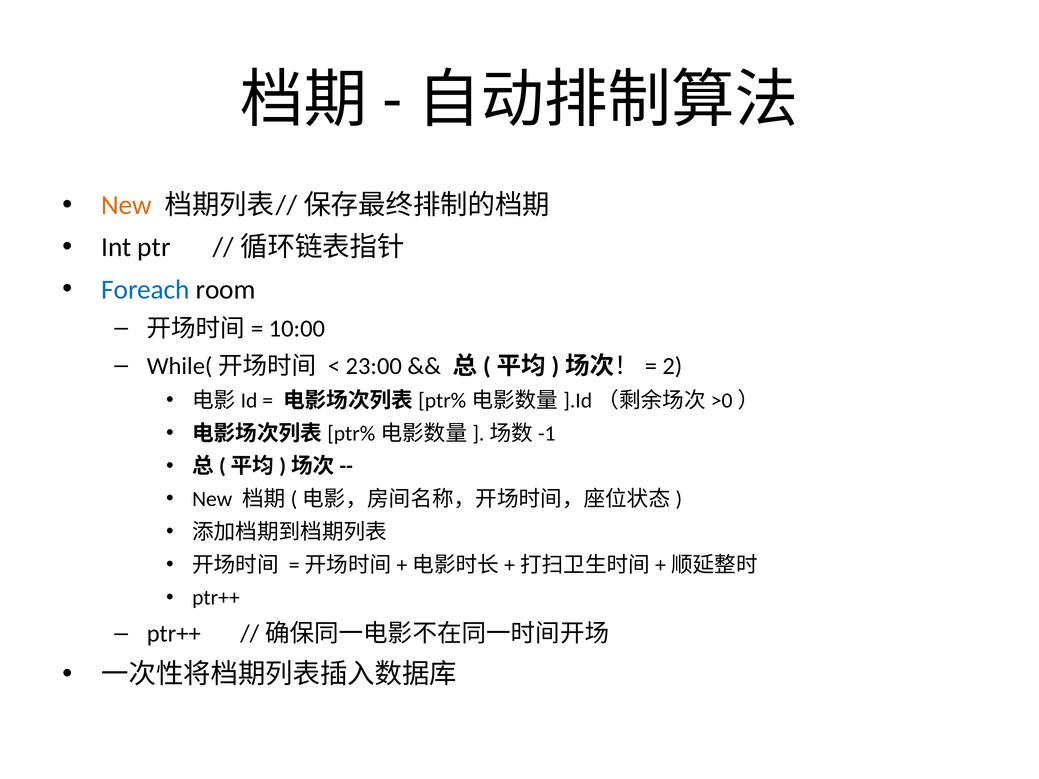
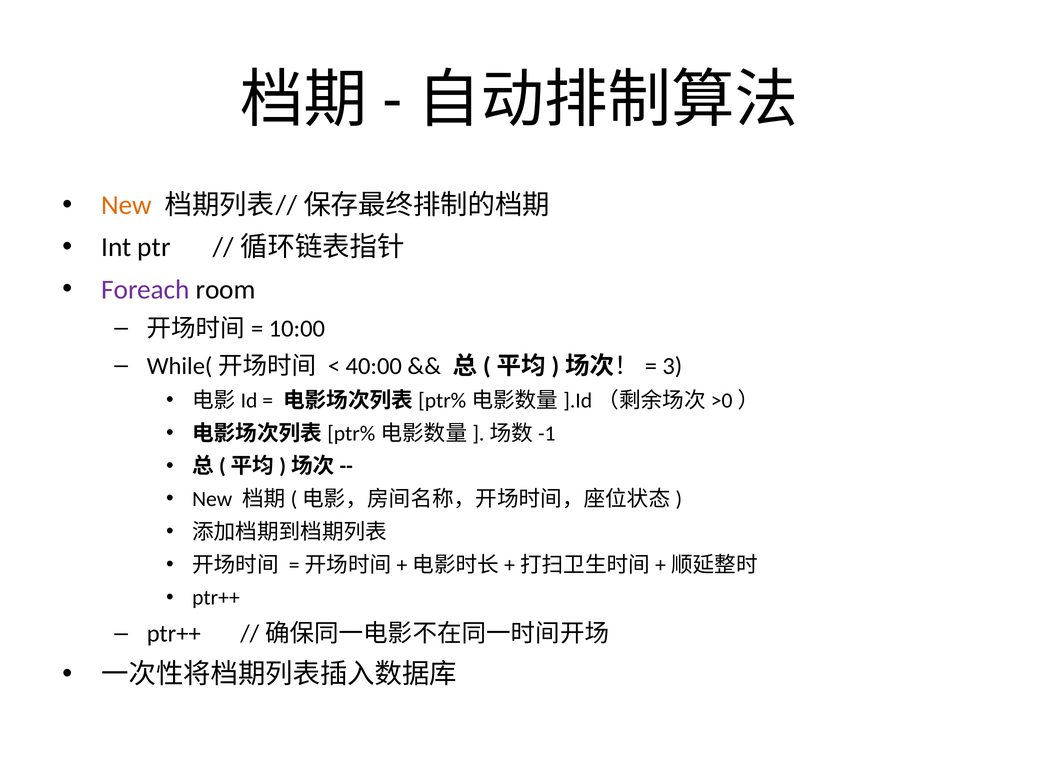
Foreach colour: blue -> purple (146, 290)
23:00: 23:00 -> 40:00 (374, 366)
2: 2 -> 3 (672, 366)
